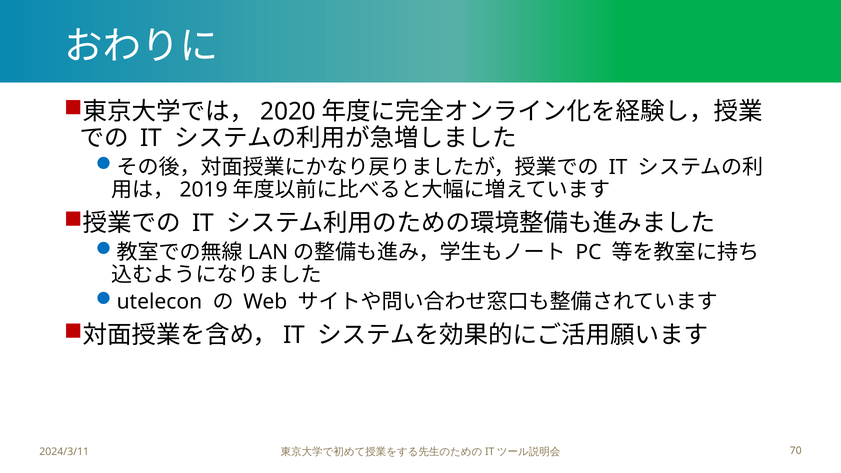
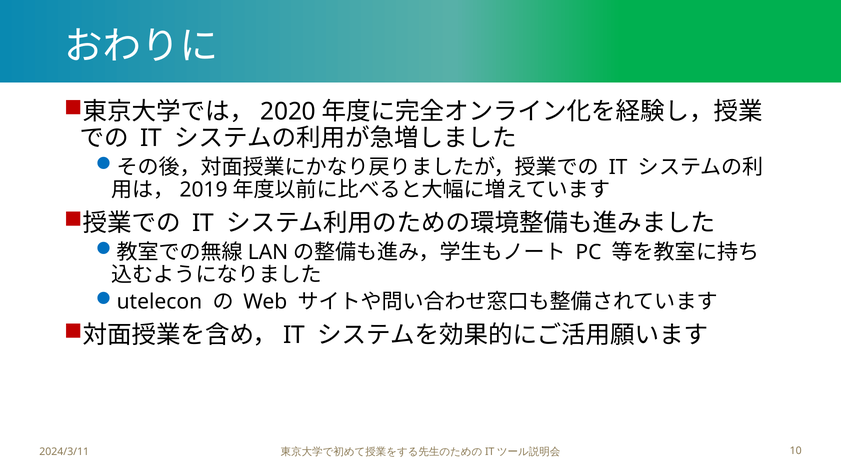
70: 70 -> 10 (796, 451)
